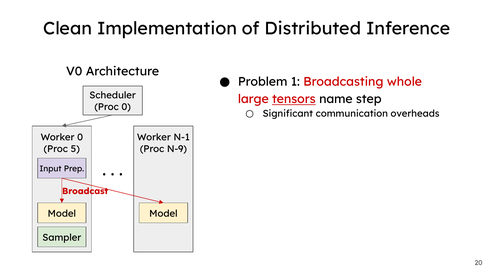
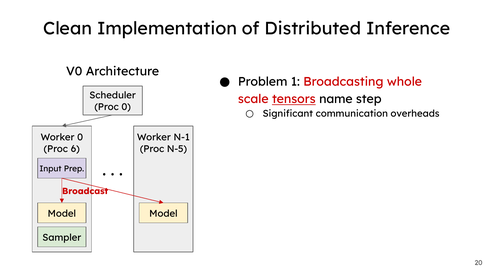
large: large -> scale (253, 99)
5: 5 -> 6 (75, 149)
N-9: N-9 -> N-5 (177, 149)
